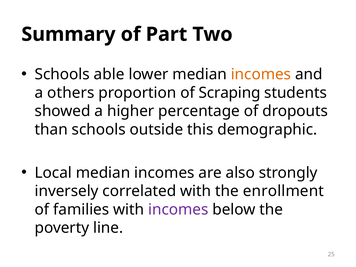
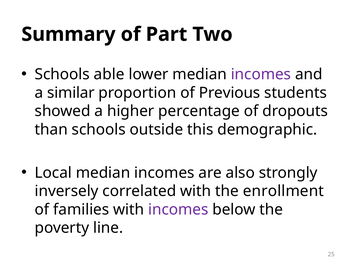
incomes colour: orange -> purple (261, 74)
others: others -> similar (71, 93)
Scraping: Scraping -> Previous (230, 93)
